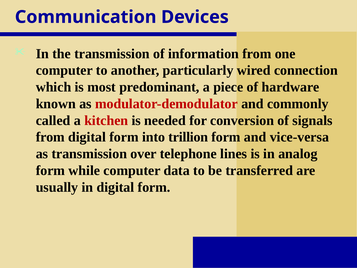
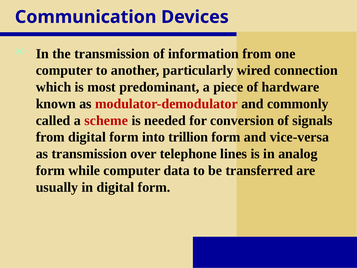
kitchen: kitchen -> scheme (106, 120)
